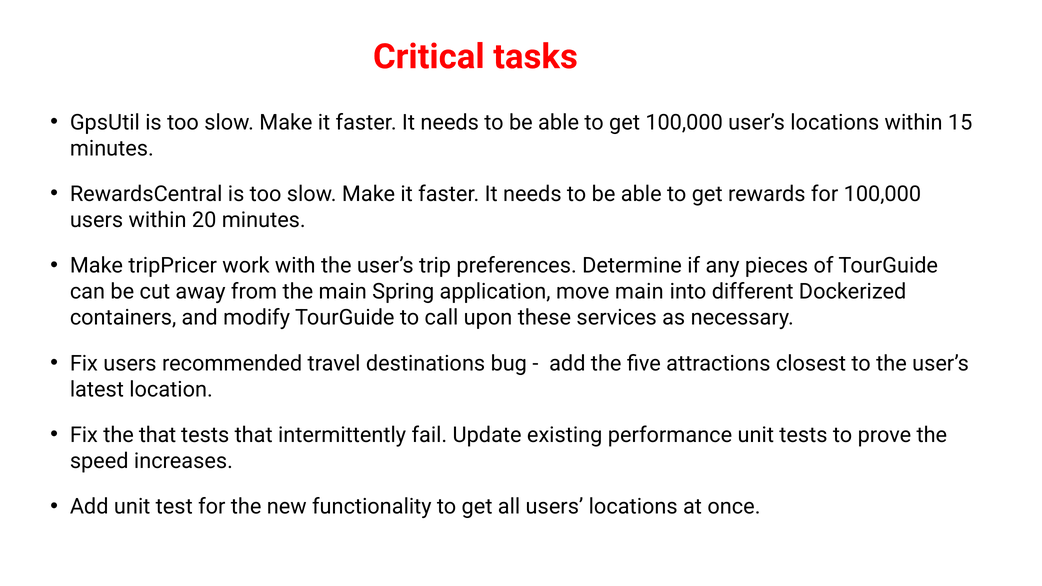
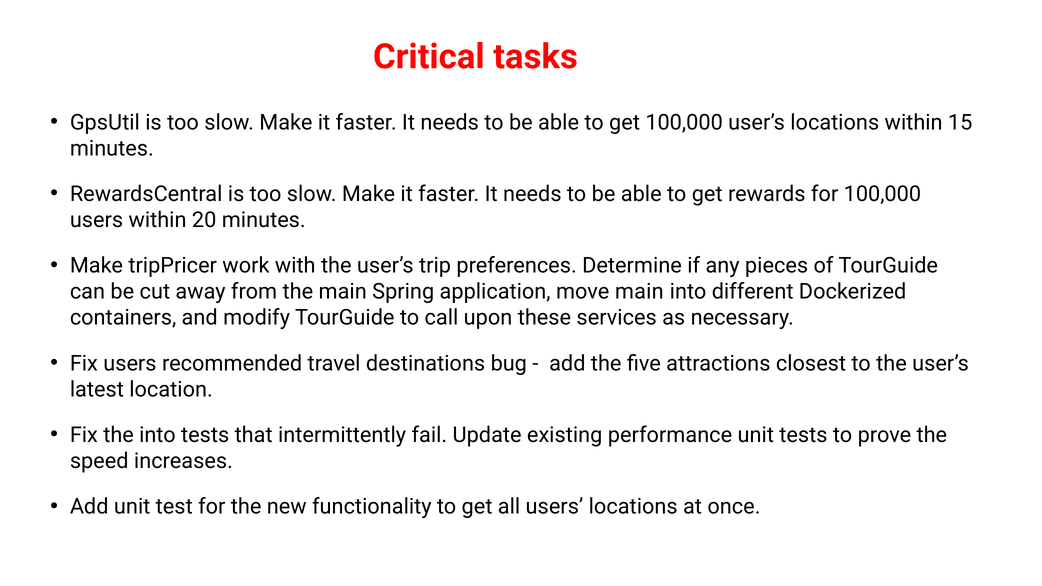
the that: that -> into (157, 435)
